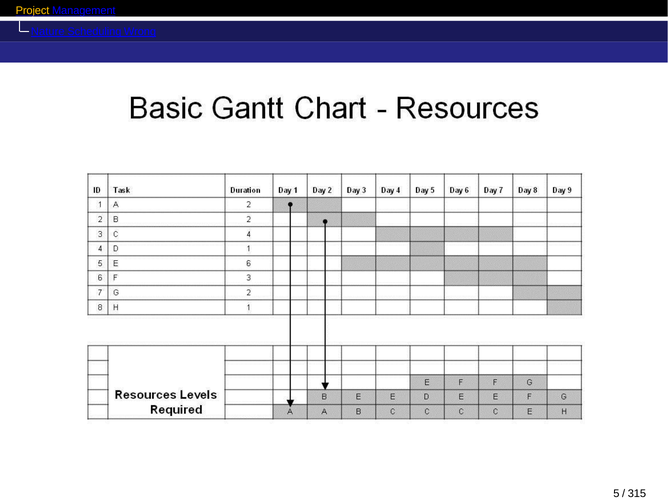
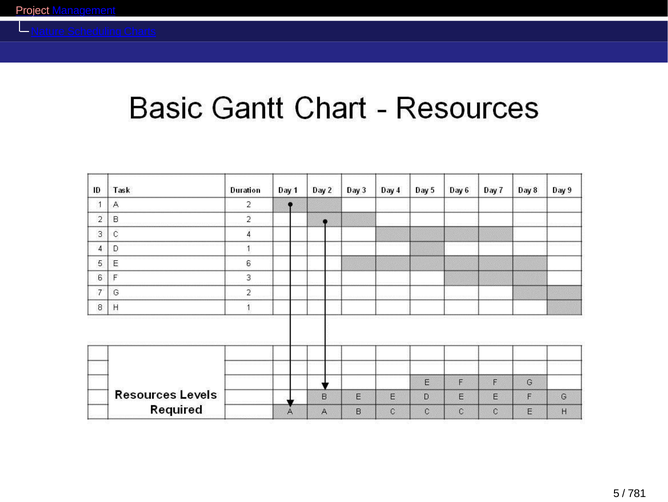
Project colour: yellow -> pink (33, 11)
Wrong: Wrong -> Charts (140, 32)
315: 315 -> 781 (637, 493)
